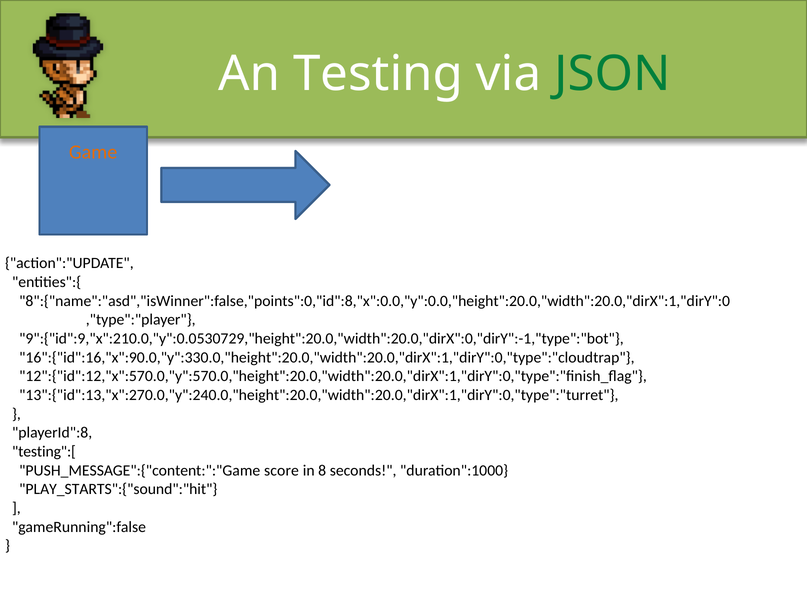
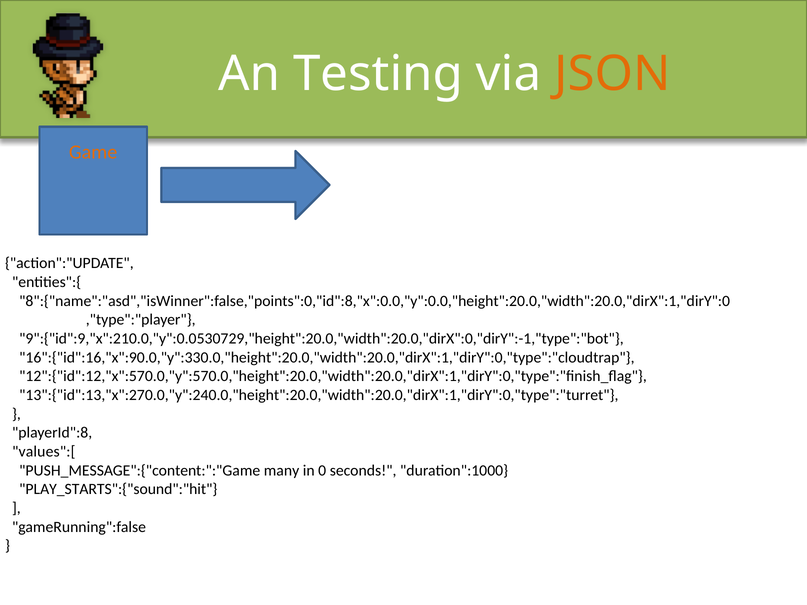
JSON colour: green -> orange (612, 74)
testing":[: testing":[ -> values":[ (44, 452)
score: score -> many (282, 471)
8: 8 -> 0 (322, 471)
